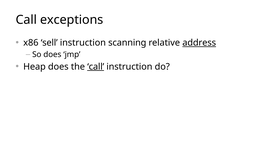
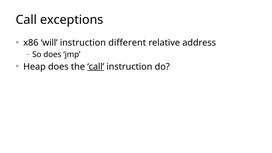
sell: sell -> will (49, 43)
scanning: scanning -> different (127, 43)
address underline: present -> none (199, 43)
